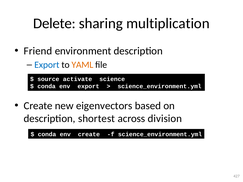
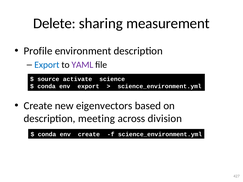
multiplication: multiplication -> measurement (168, 24)
Friend: Friend -> Profile (38, 51)
YAML colour: orange -> purple (82, 65)
shortest: shortest -> meeting (97, 119)
